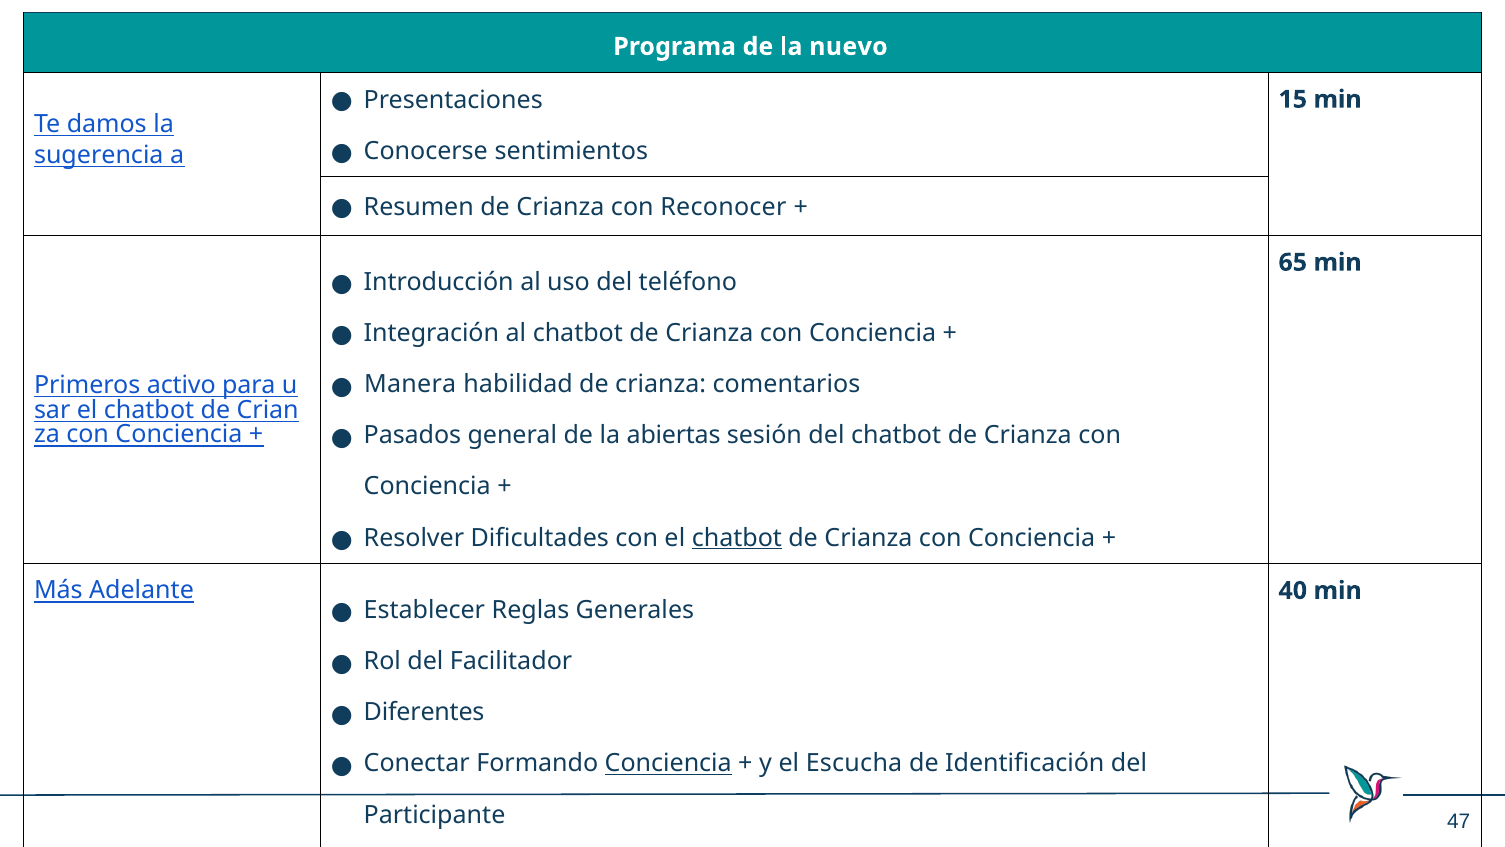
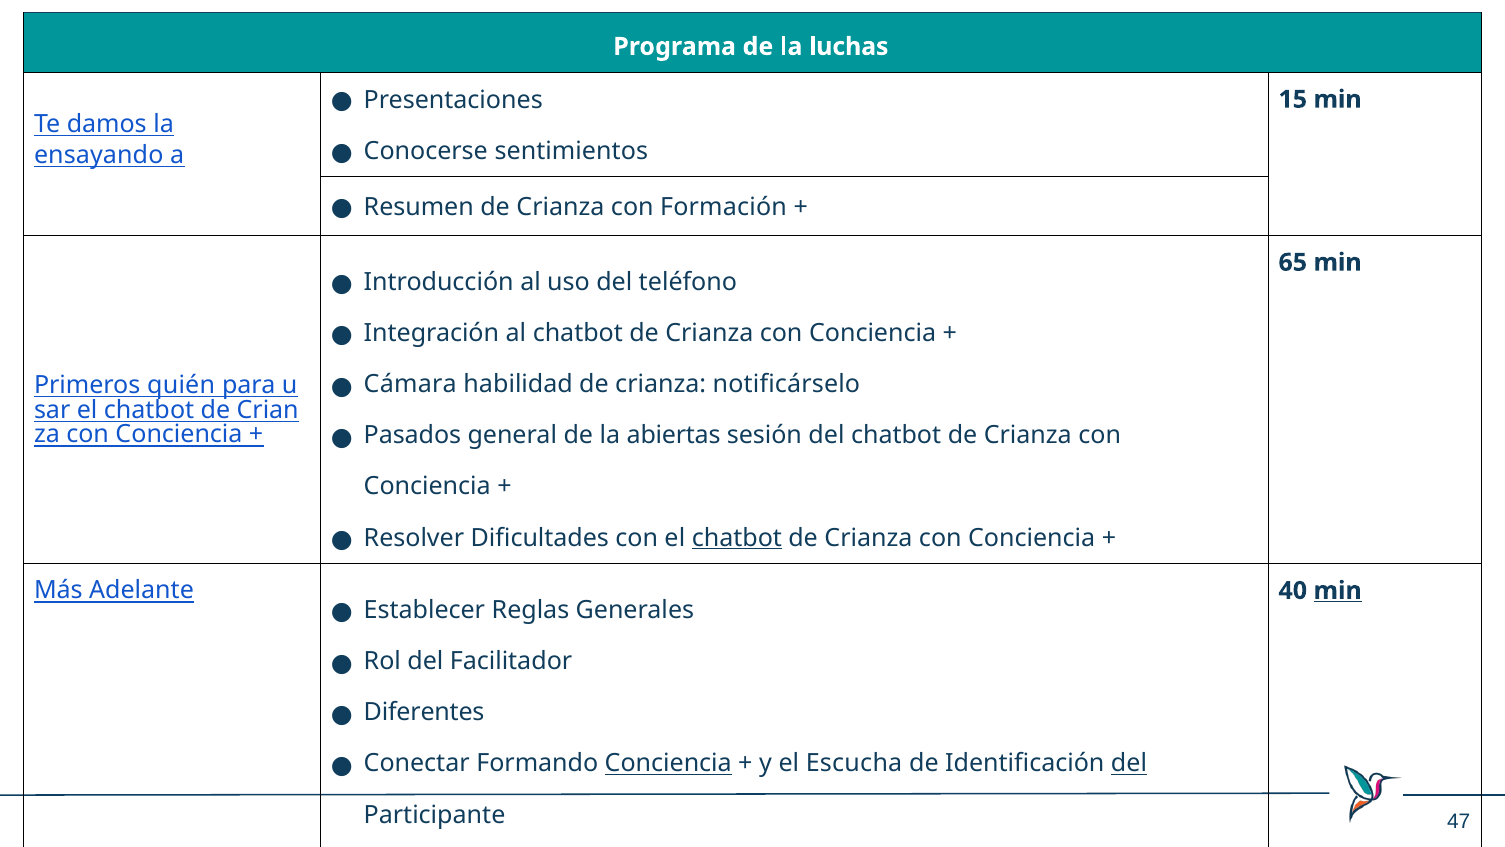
nuevo: nuevo -> luchas (849, 47)
sugerencia: sugerencia -> ensayando (99, 155)
Reconocer: Reconocer -> Formación (723, 207)
Manera: Manera -> Cámara (410, 384)
comentarios: comentarios -> notificárselo (786, 384)
activo: activo -> quién (181, 385)
min underline: none -> present (1338, 590)
del underline: none -> present (1129, 763)
